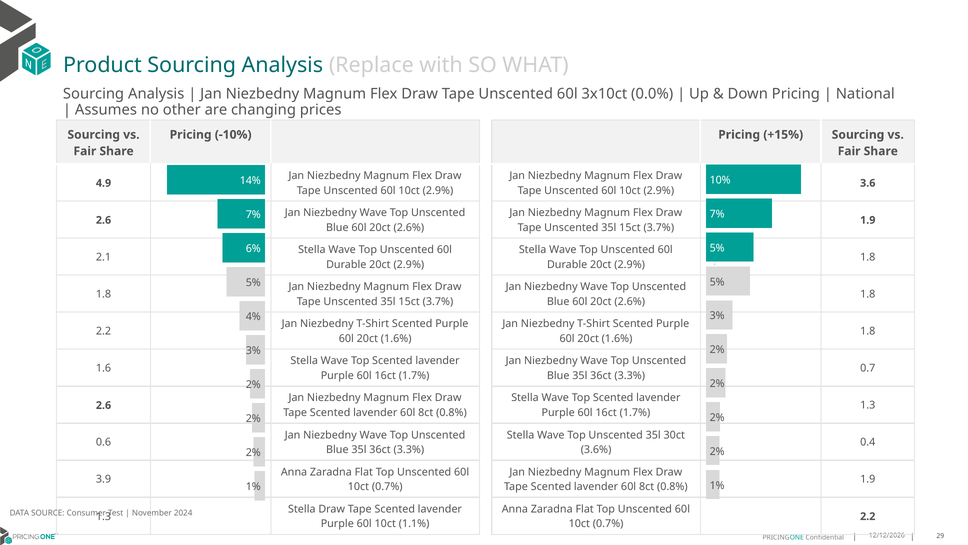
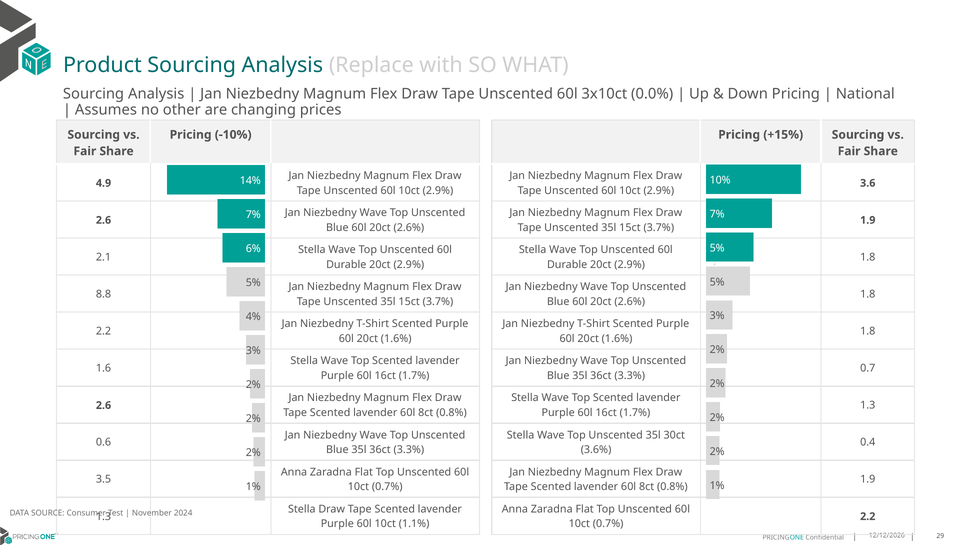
1.8: 1.8 -> 8.8 (104, 294)
3.9: 3.9 -> 3.5 (104, 479)
